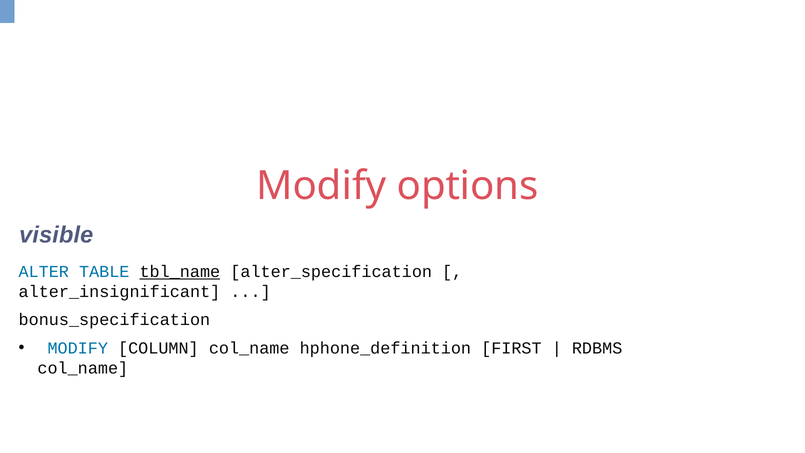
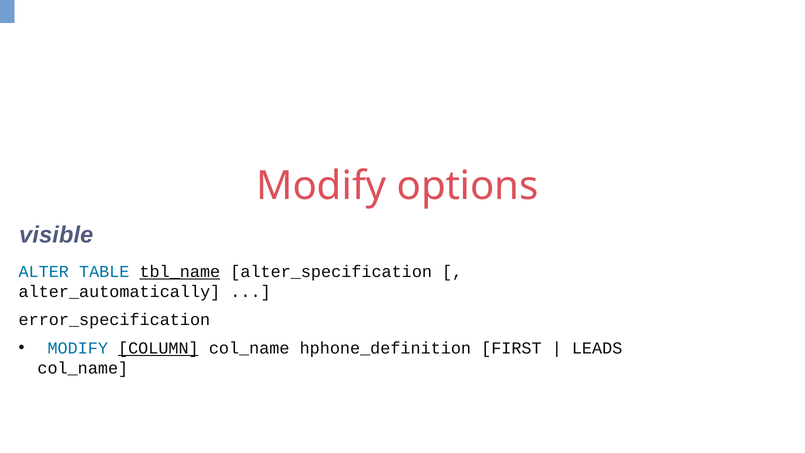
alter_insignificant: alter_insignificant -> alter_automatically (119, 292)
bonus_specification: bonus_specification -> error_specification (114, 320)
COLUMN underline: none -> present (158, 348)
RDBMS: RDBMS -> LEADS (597, 348)
